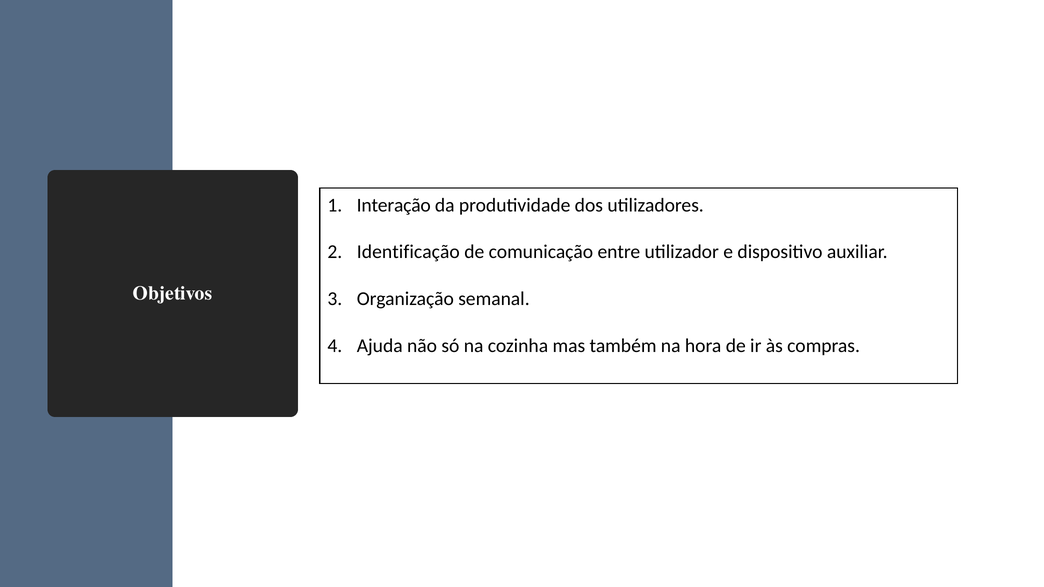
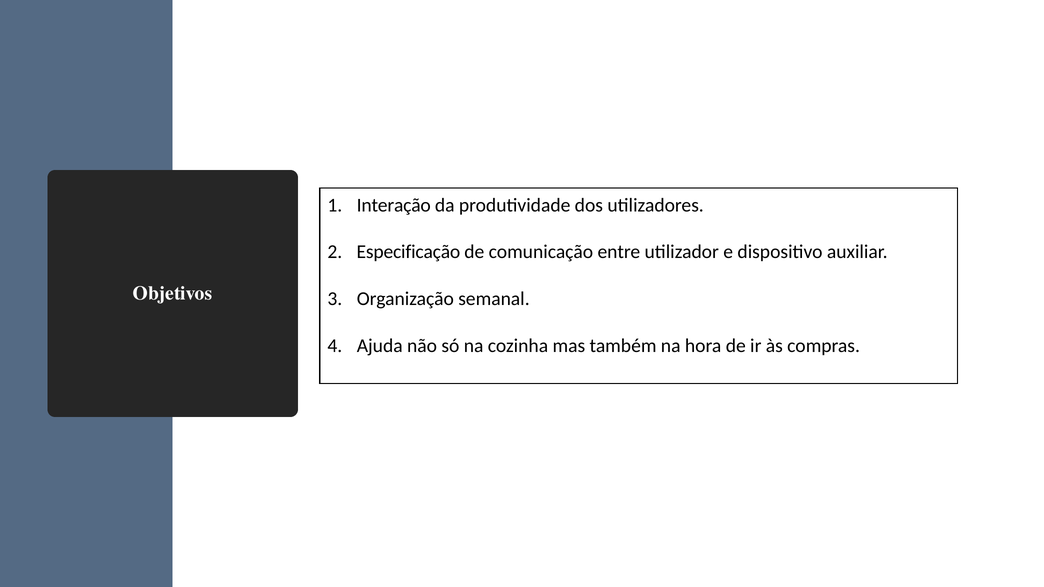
Identificação: Identificação -> Especificação (408, 252)
